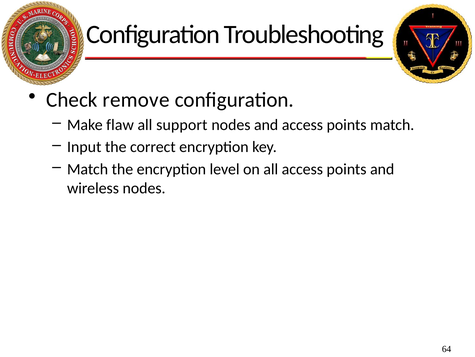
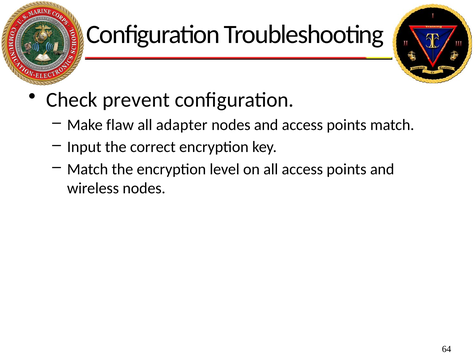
remove: remove -> prevent (136, 100)
support: support -> adapter (182, 125)
